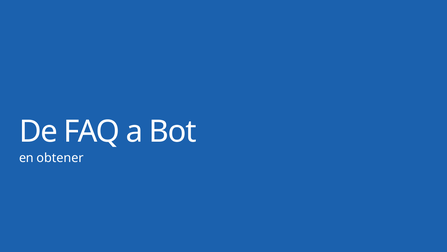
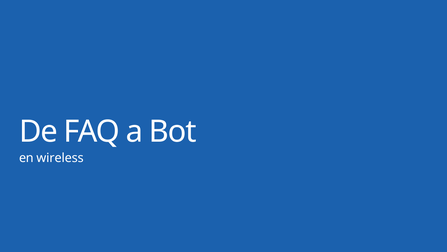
obtener: obtener -> wireless (60, 158)
